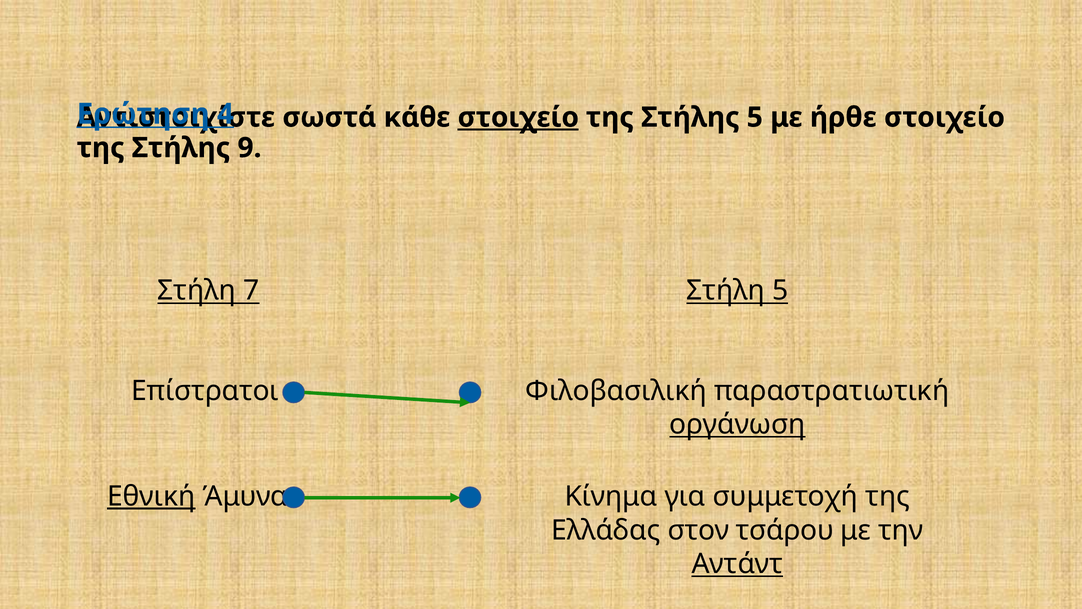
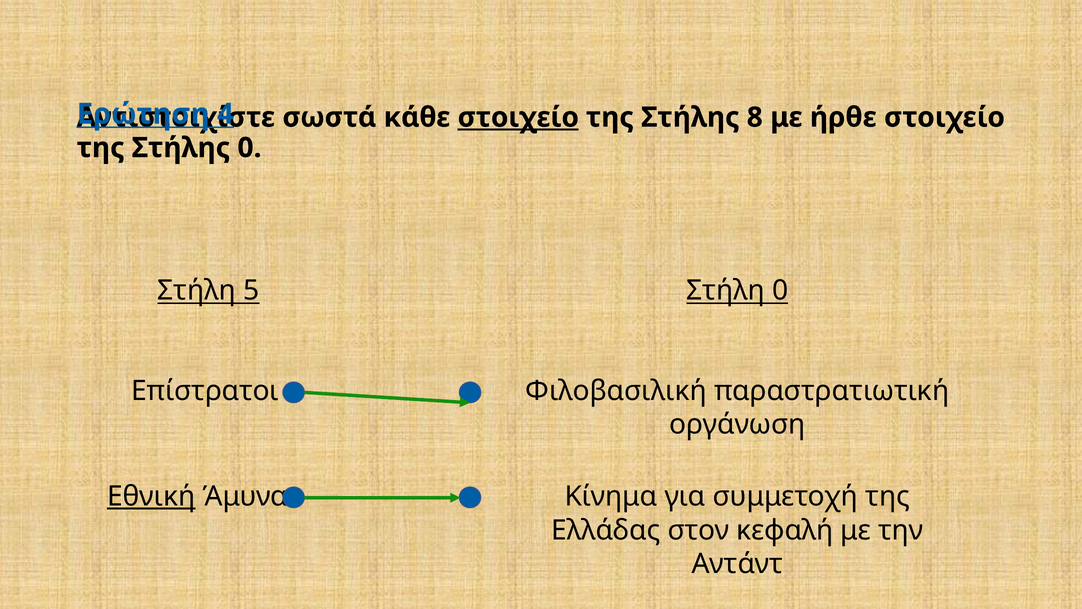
Στήλης 5: 5 -> 8 (755, 117)
Στήλης 9: 9 -> 0 (249, 148)
7: 7 -> 5 (251, 290)
Στήλη 5: 5 -> 0 (780, 290)
οργάνωση underline: present -> none (737, 424)
τσάρου: τσάρου -> κεφαλή (785, 530)
Αντάντ underline: present -> none (737, 564)
